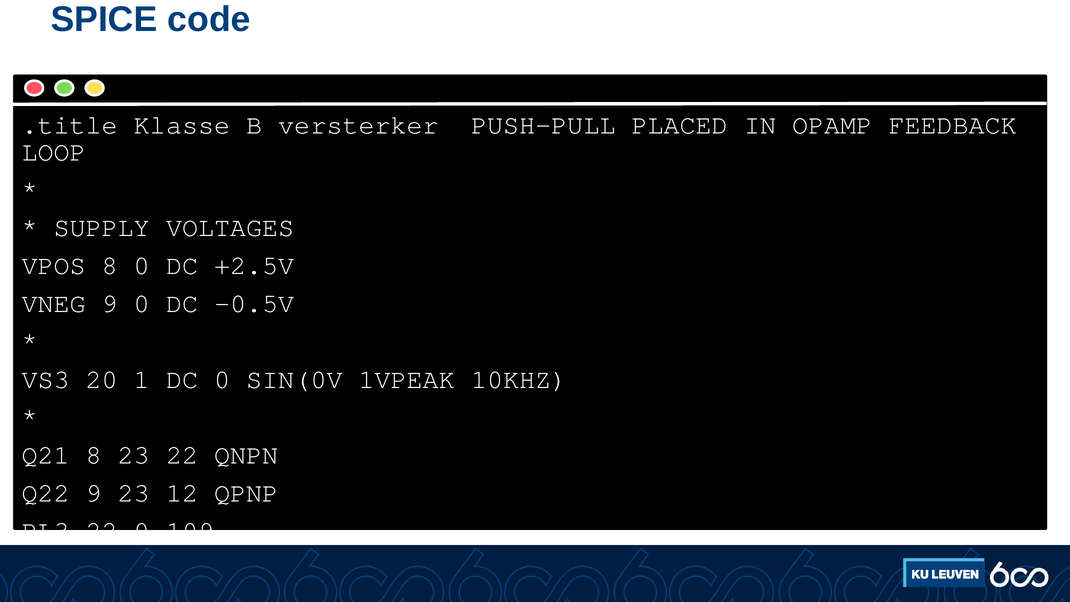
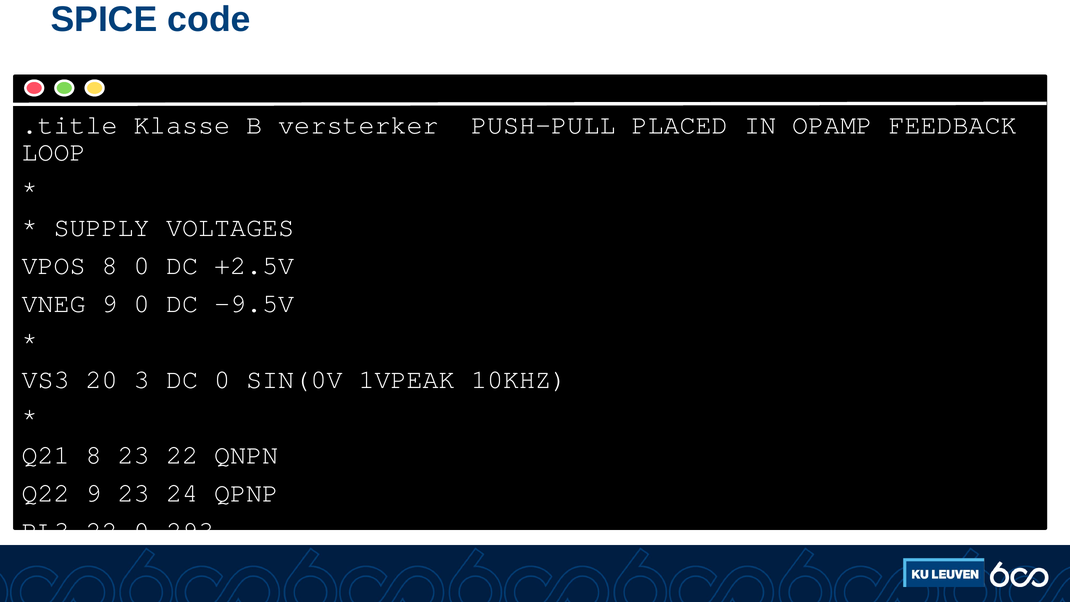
-0.5V: -0.5V -> -9.5V (254, 303)
1: 1 -> 3 (142, 379)
12: 12 -> 24 (182, 493)
109: 109 -> 293 (190, 531)
